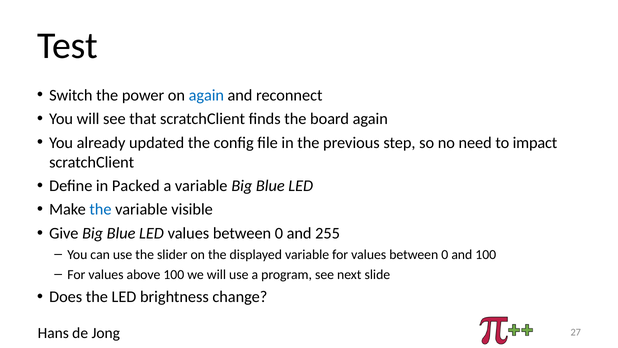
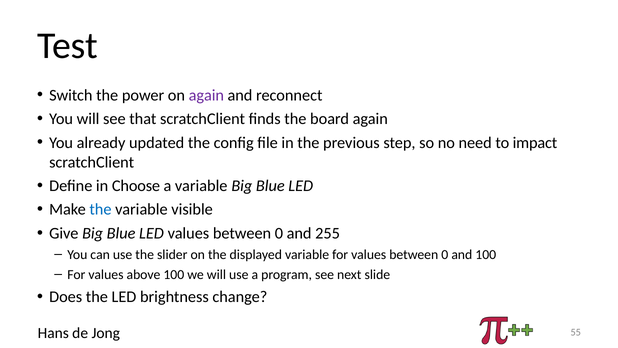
again colour: blue -> purple (206, 95)
Packed: Packed -> Choose (136, 186)
27: 27 -> 55 (576, 332)
